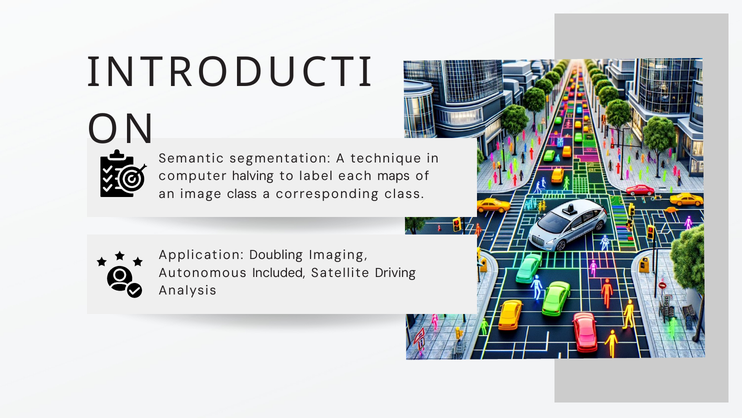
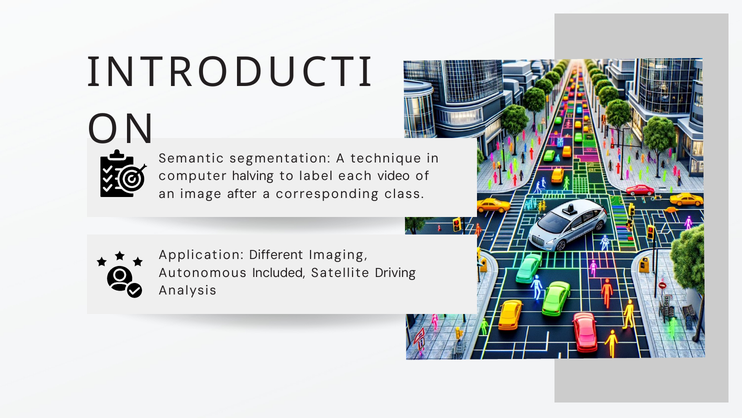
maps: maps -> video (394, 176)
image class: class -> after (242, 194)
Doubling: Doubling -> Different (276, 255)
